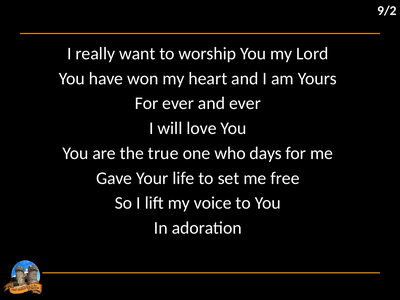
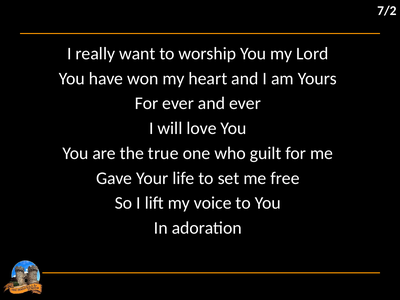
9/2: 9/2 -> 7/2 (387, 11)
days: days -> guilt (266, 153)
